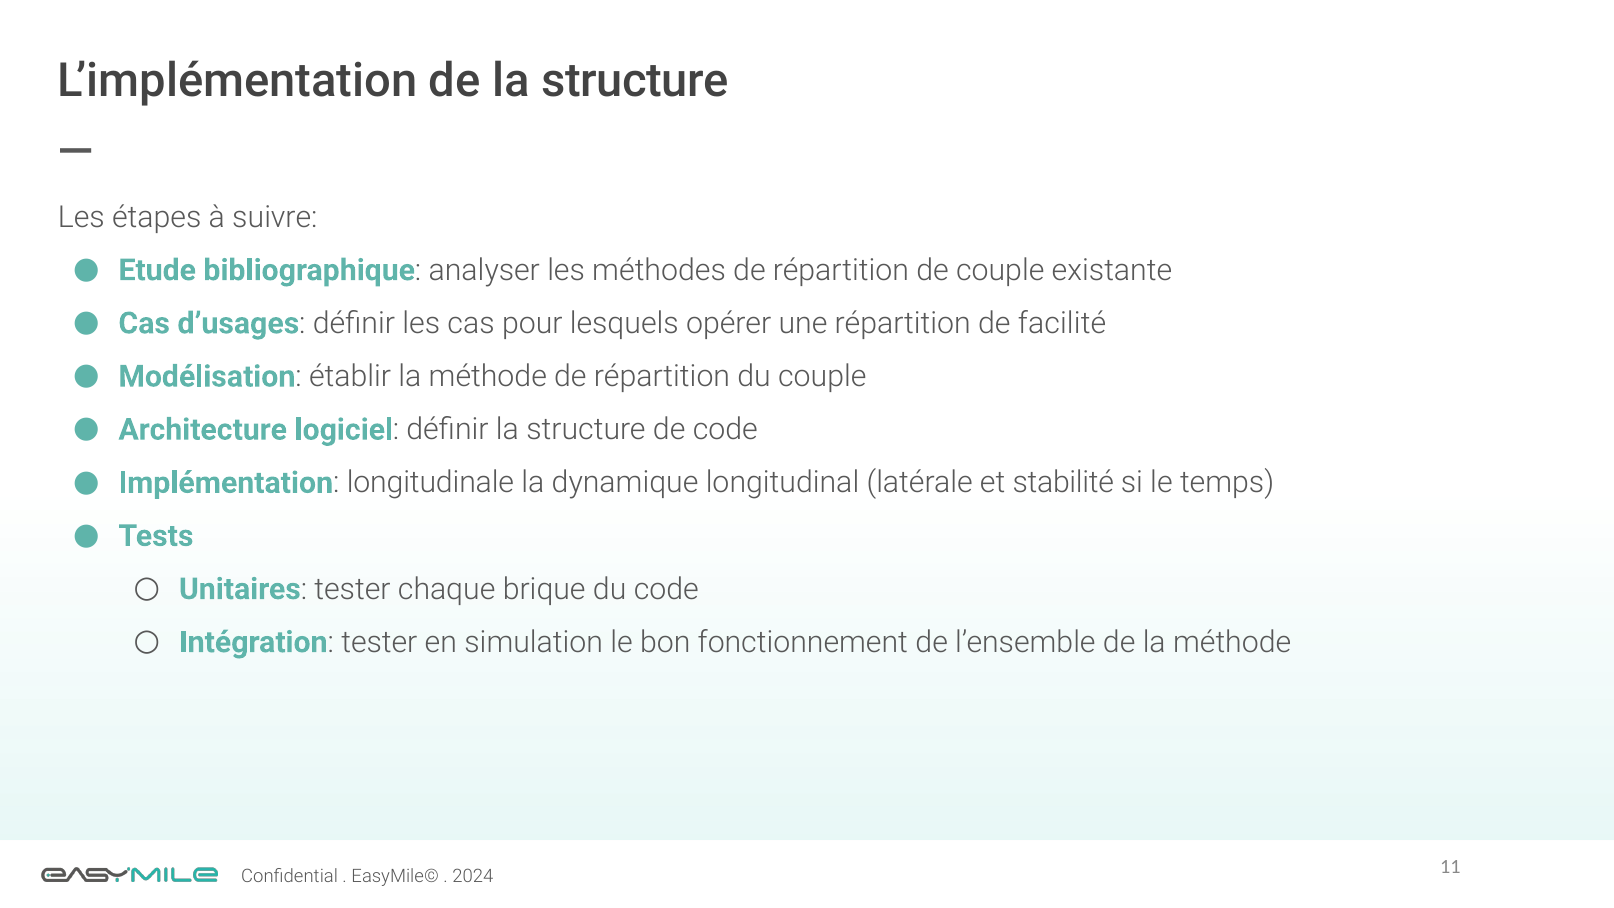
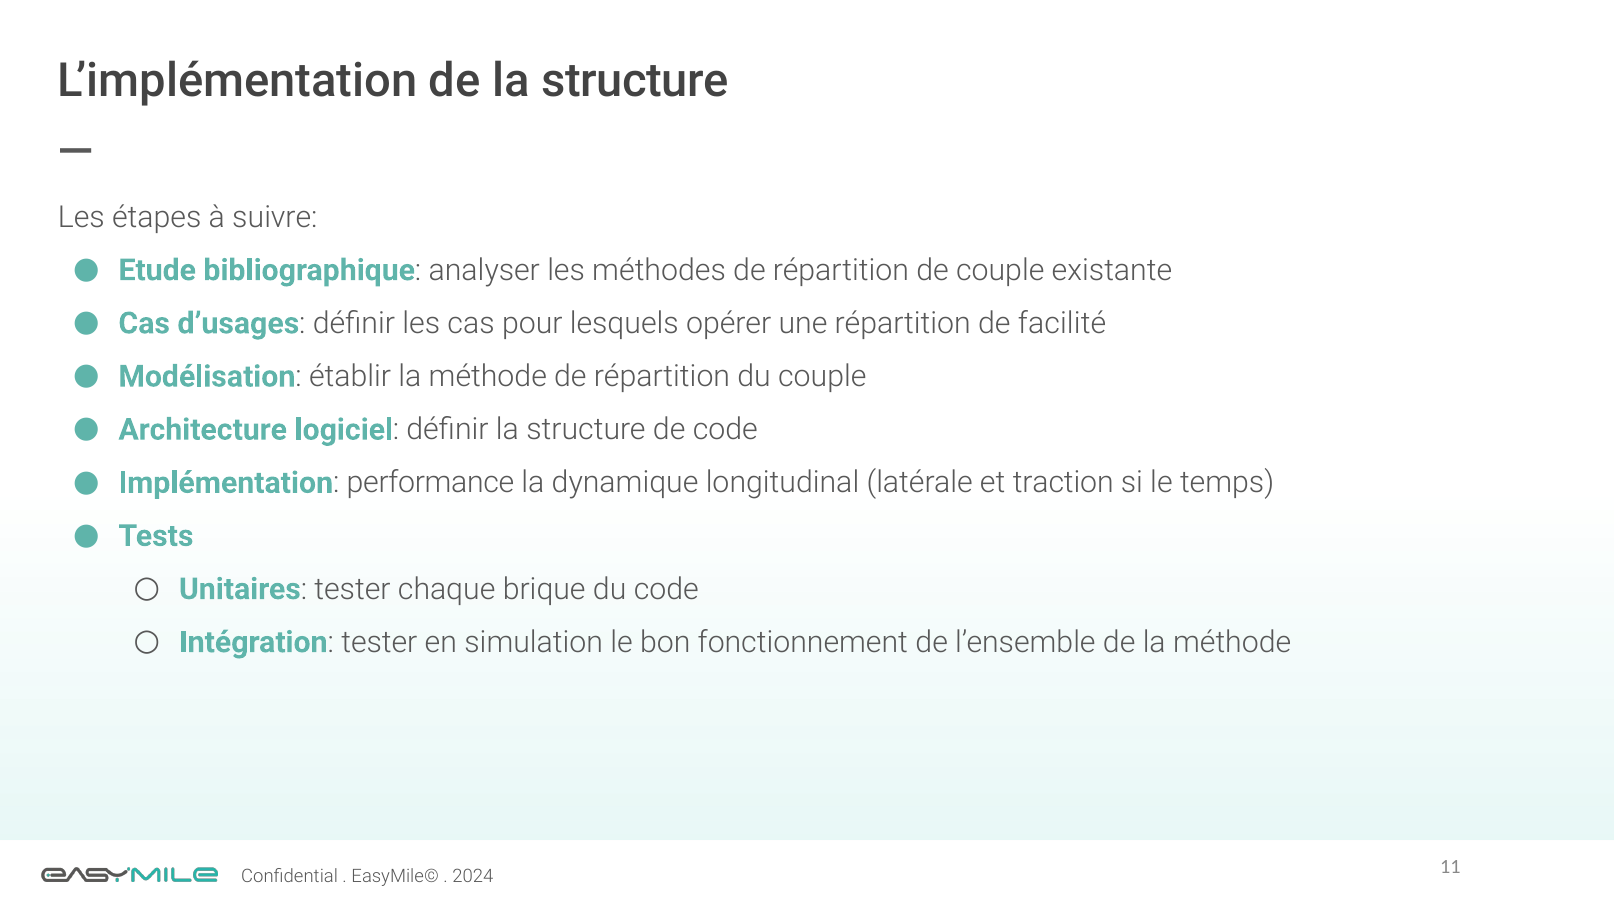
longitudinale: longitudinale -> performance (431, 483)
stabilité: stabilité -> traction (1063, 483)
